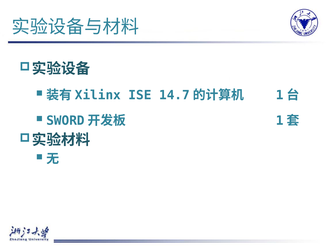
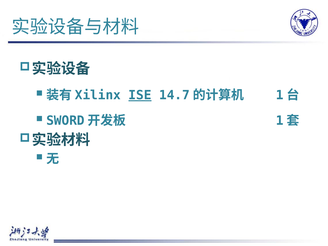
ISE underline: none -> present (140, 95)
